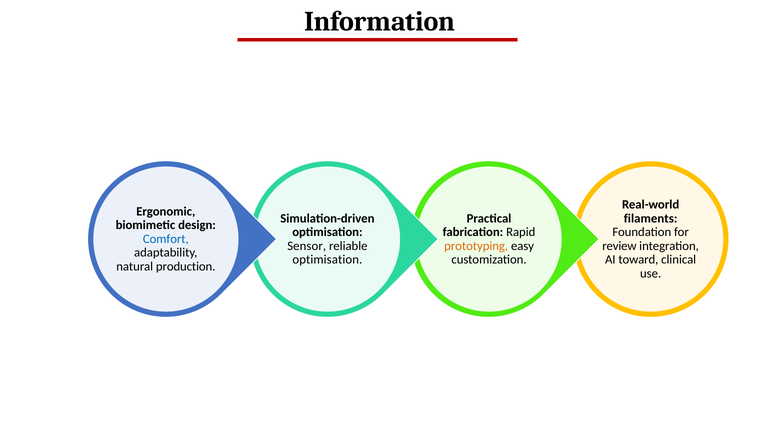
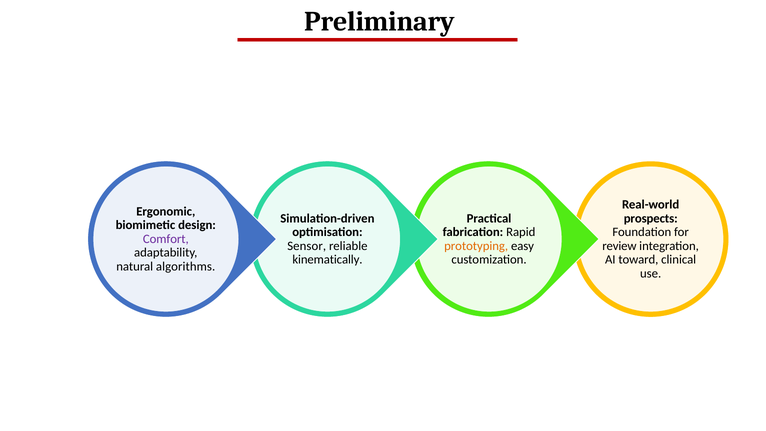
Information: Information -> Preliminary (380, 22)
filaments: filaments -> prospects (651, 218)
Comfort colour: blue -> purple (166, 239)
optimisation: optimisation -> kinematically (327, 260)
production: production -> algorithms (186, 266)
